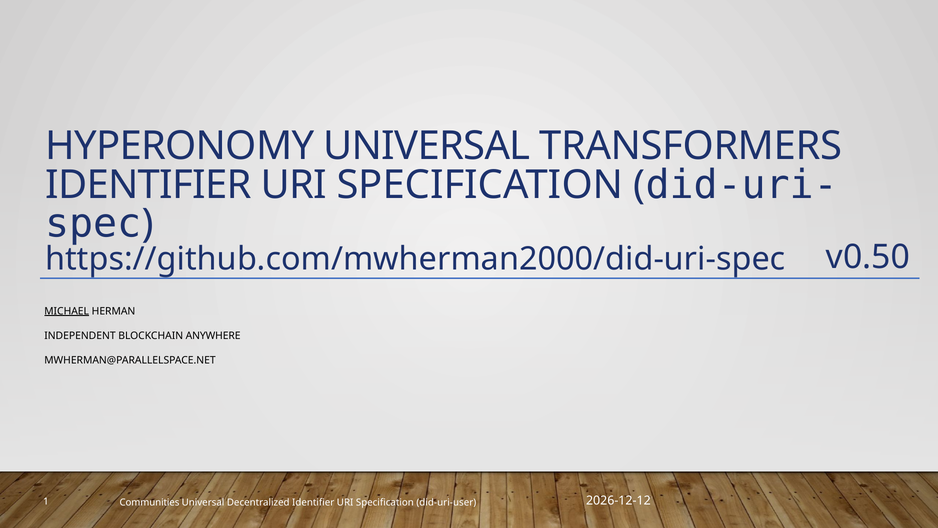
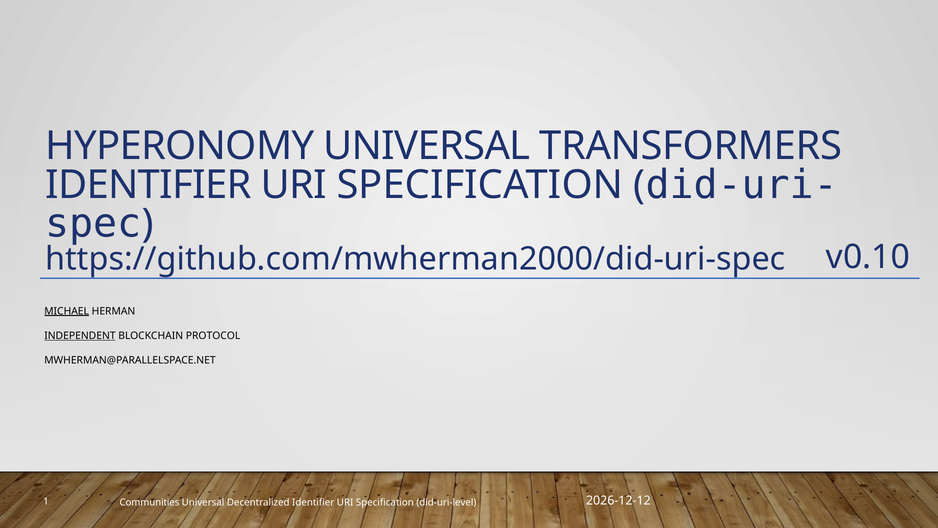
v0.50: v0.50 -> v0.10 (868, 257)
INDEPENDENT underline: none -> present (80, 336)
ANYWHERE: ANYWHERE -> PROTOCOL (213, 336)
did-uri-user: did-uri-user -> did-uri-level (446, 502)
